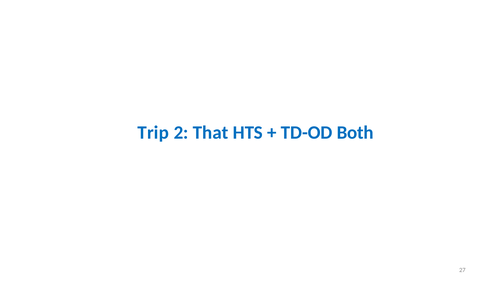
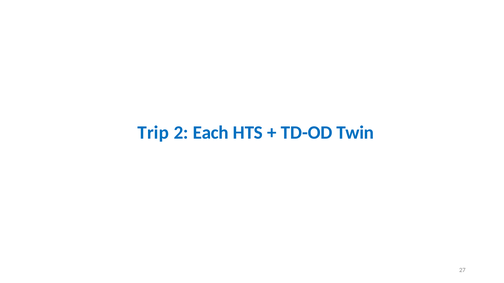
That: That -> Each (211, 133)
Both: Both -> Twin (355, 133)
